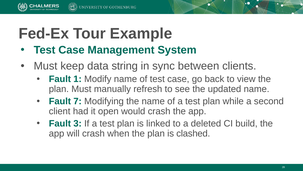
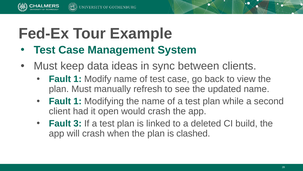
string: string -> ideas (125, 66)
7: 7 -> 1 (78, 101)
